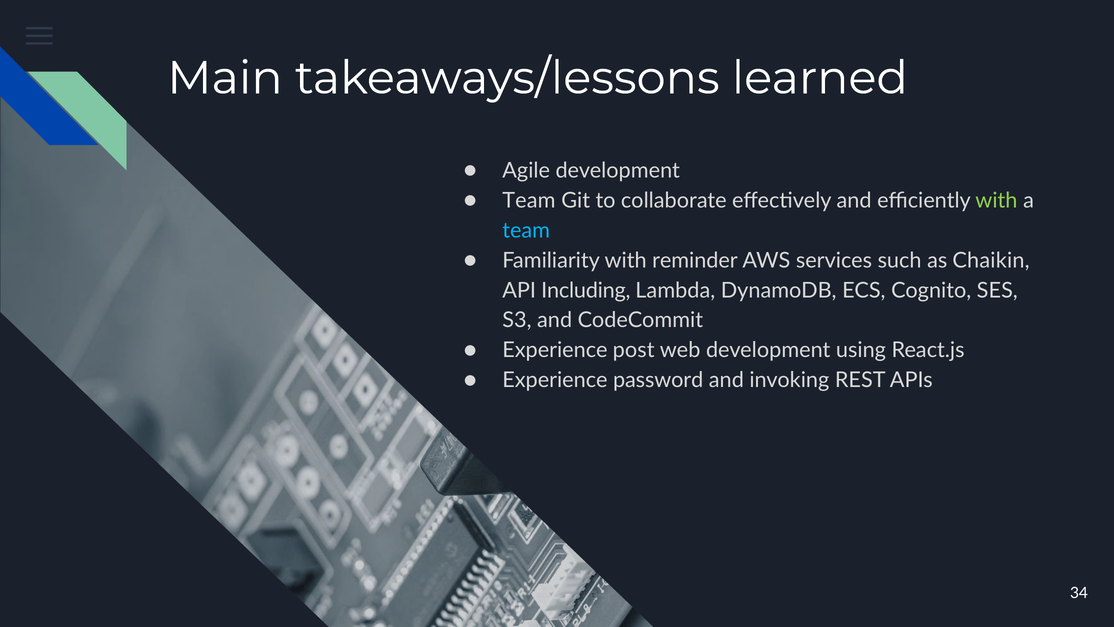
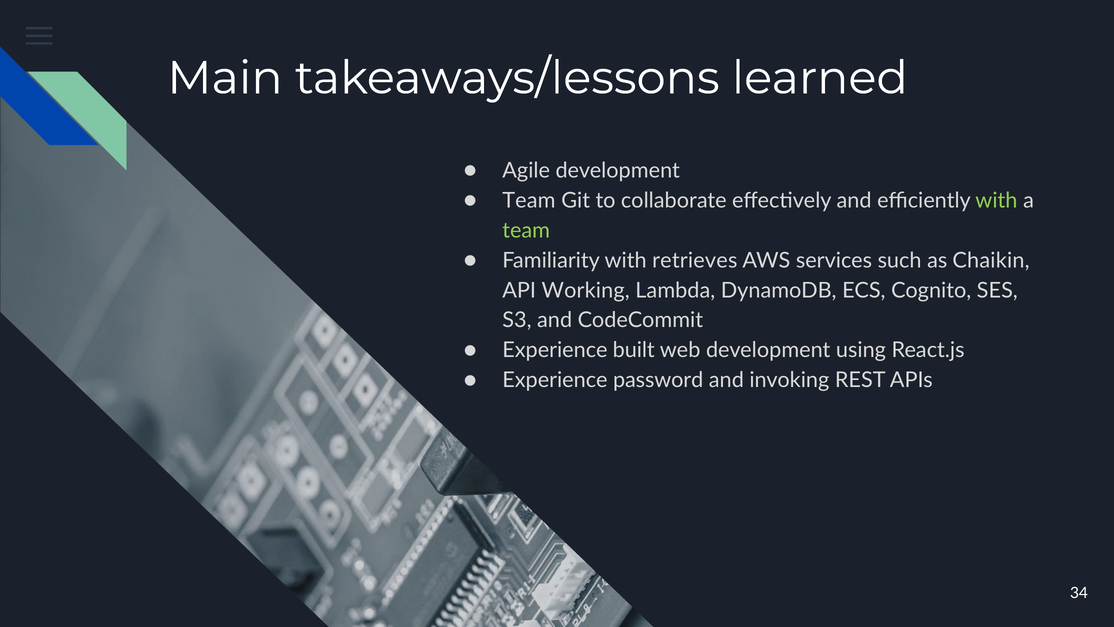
team colour: light blue -> light green (526, 230)
reminder: reminder -> retrieves (695, 260)
Including: Including -> Working (586, 290)
post: post -> built (634, 350)
